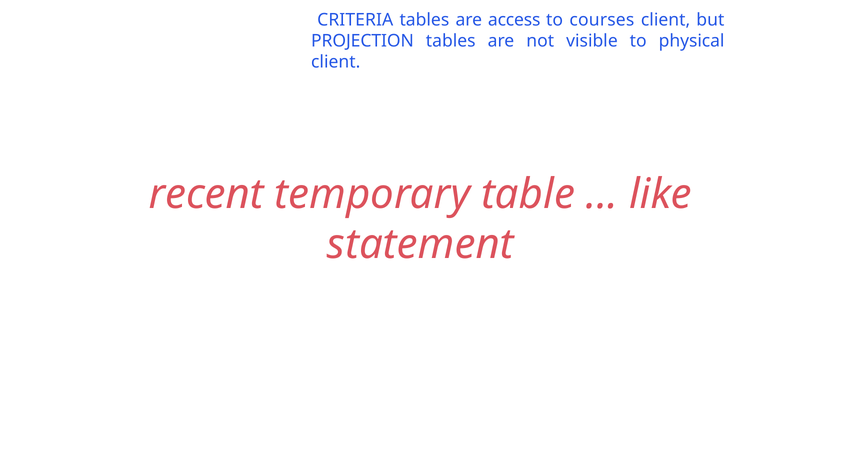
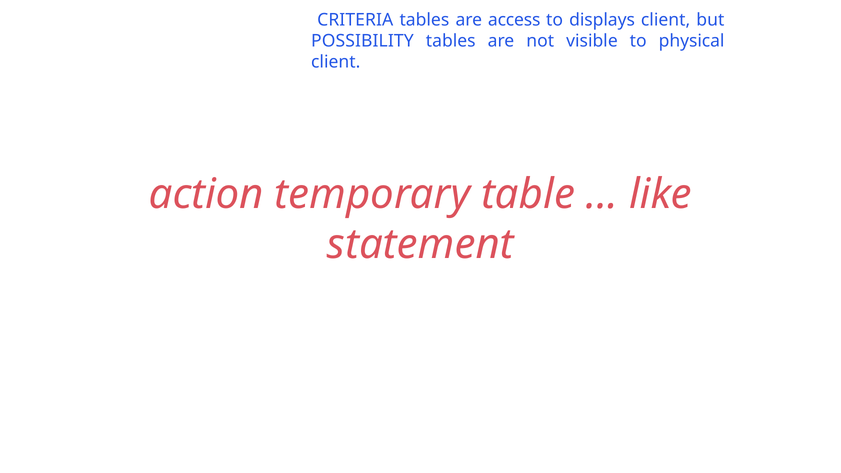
courses: courses -> displays (602, 20)
PROJECTION: PROJECTION -> POSSIBILITY (362, 41)
recent: recent -> action (206, 194)
